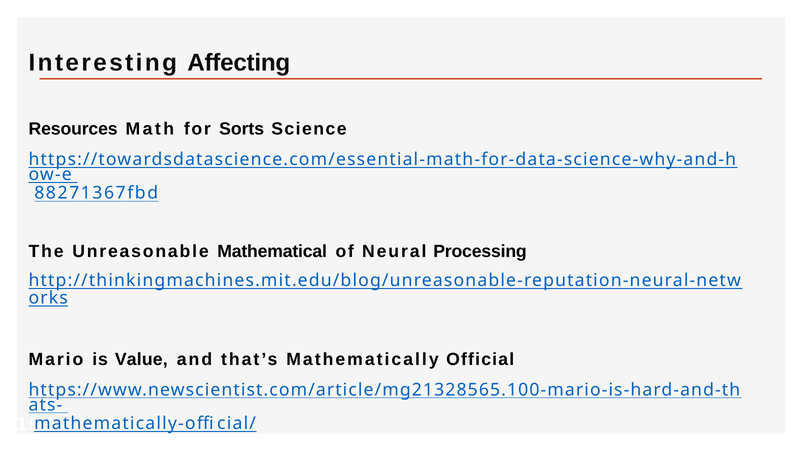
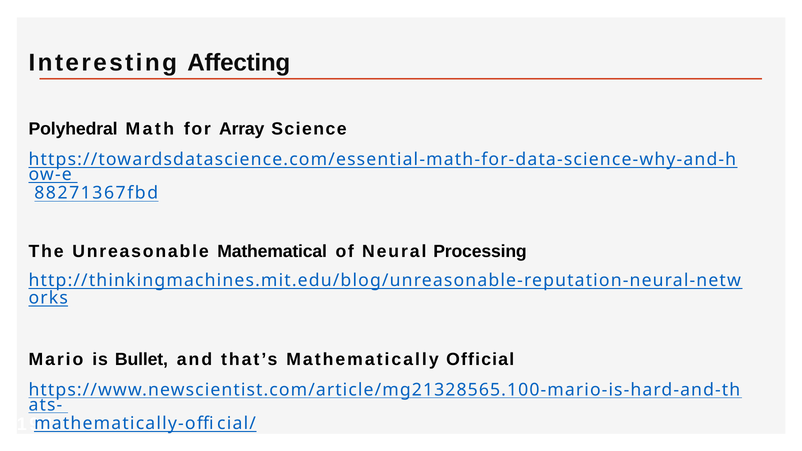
Resources: Resources -> Polyhedral (73, 129)
Sorts: Sorts -> Array (242, 129)
Value: Value -> Bullet (141, 359)
